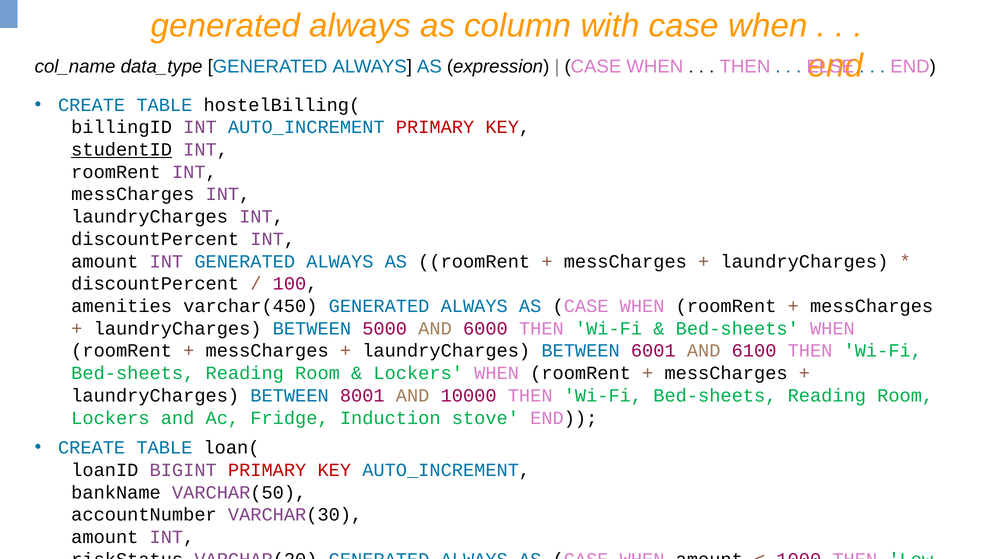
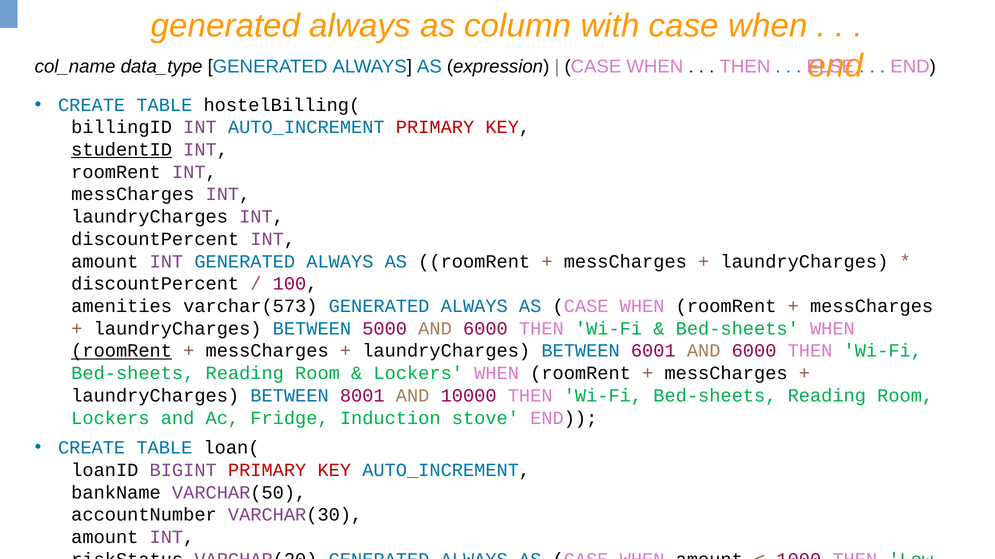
varchar(450: varchar(450 -> varchar(573 (250, 306)
roomRent underline: none -> present (122, 351)
6001 AND 6100: 6100 -> 6000 (754, 351)
